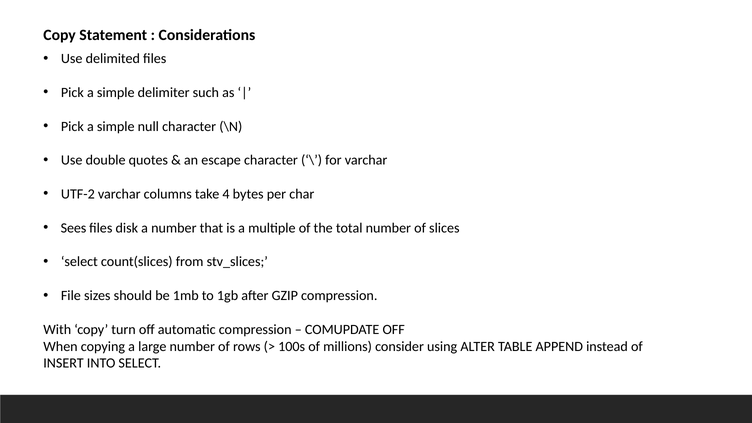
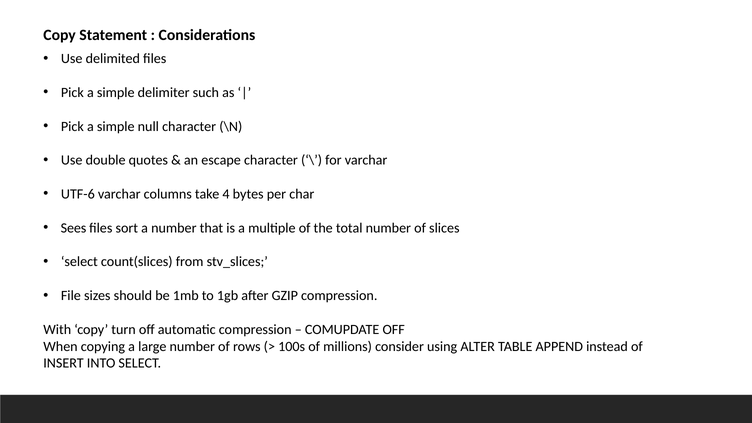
UTF-2: UTF-2 -> UTF-6 (78, 194)
disk: disk -> sort (127, 228)
